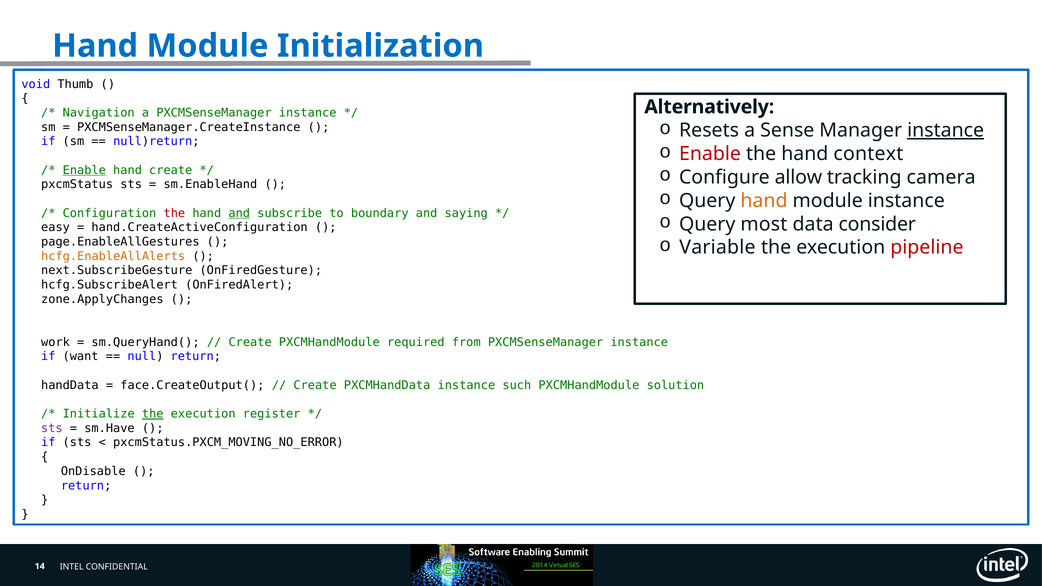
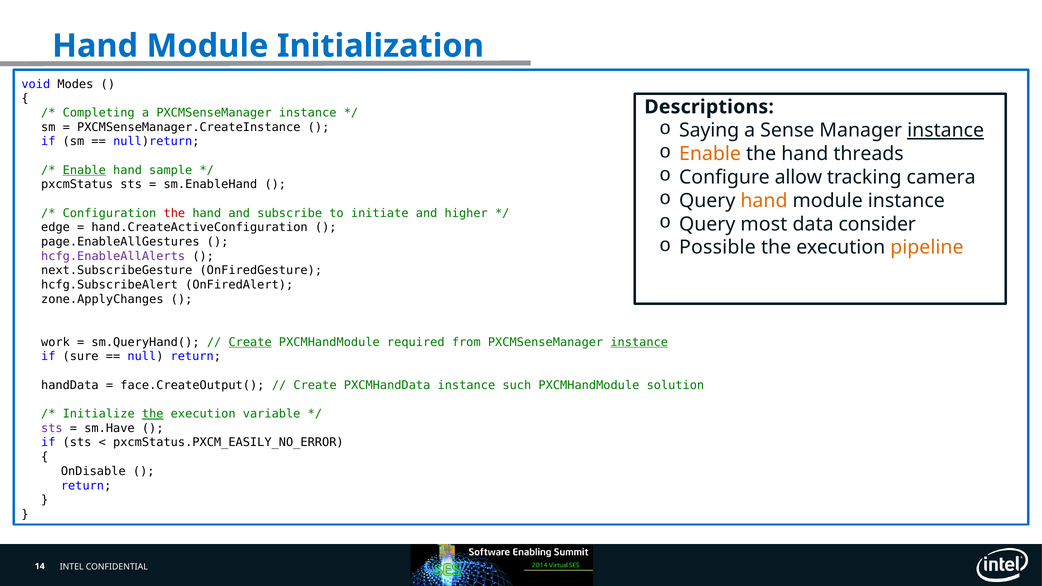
Thumb: Thumb -> Modes (75, 84)
Alternatively: Alternatively -> Descriptions (709, 107)
Navigation: Navigation -> Completing (99, 113)
Resets: Resets -> Saying (709, 130)
Enable colour: red -> orange (710, 154)
context: context -> threads (869, 154)
hand create: create -> sample (171, 170)
and underline: present -> none (239, 213)
boundary: boundary -> initiate (380, 213)
saying: saying -> higher (466, 213)
easy: easy -> edge (55, 228)
Variable: Variable -> Possible (717, 248)
pipeline colour: red -> orange (927, 248)
hcfg.EnableAllAlerts colour: orange -> purple (113, 256)
Create underline: none -> present (250, 342)
instance underline: none -> present (639, 342)
want: want -> sure (81, 357)
register: register -> variable (272, 414)
pxcmStatus.PXCM_MOVING_NO_ERROR: pxcmStatus.PXCM_MOVING_NO_ERROR -> pxcmStatus.PXCM_EASILY_NO_ERROR (228, 443)
